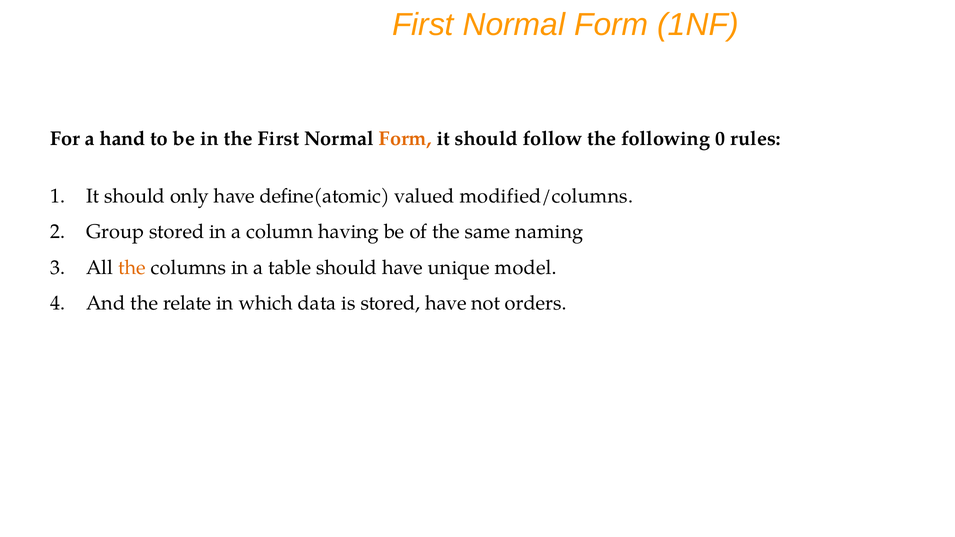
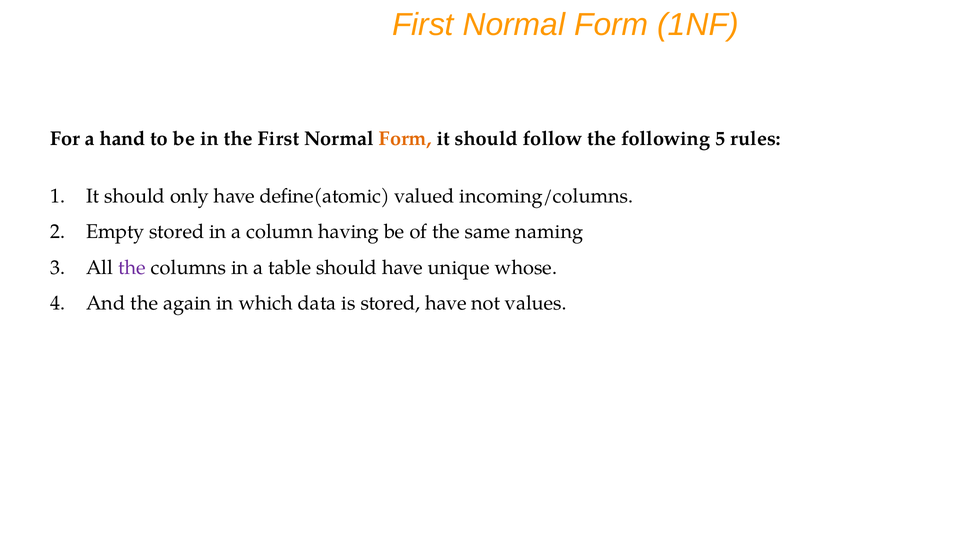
0: 0 -> 5 (720, 139)
modified/columns: modified/columns -> incoming/columns (546, 196)
Group: Group -> Empty (115, 232)
the colour: orange -> purple (132, 268)
model: model -> whose (526, 268)
relate: relate -> again (187, 304)
orders: orders -> values (536, 304)
